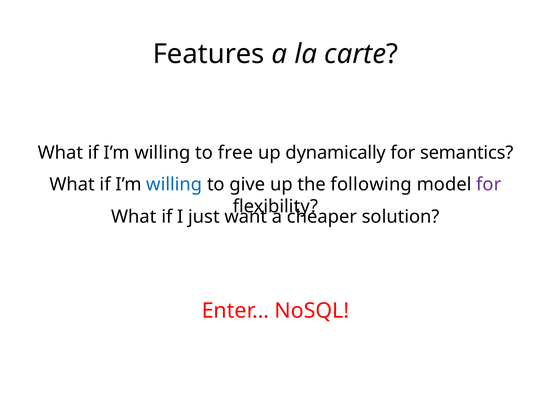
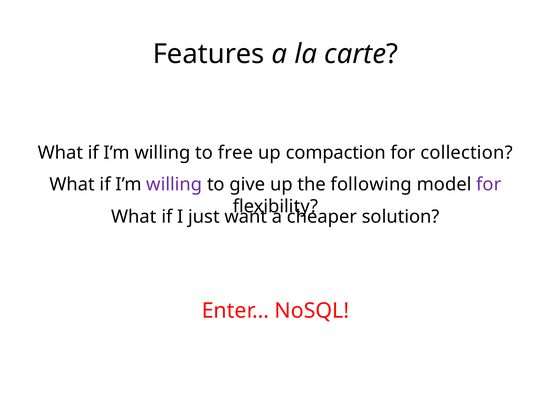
dynamically: dynamically -> compaction (336, 153)
semantics: semantics -> collection (467, 153)
willing colour: blue -> purple (174, 185)
